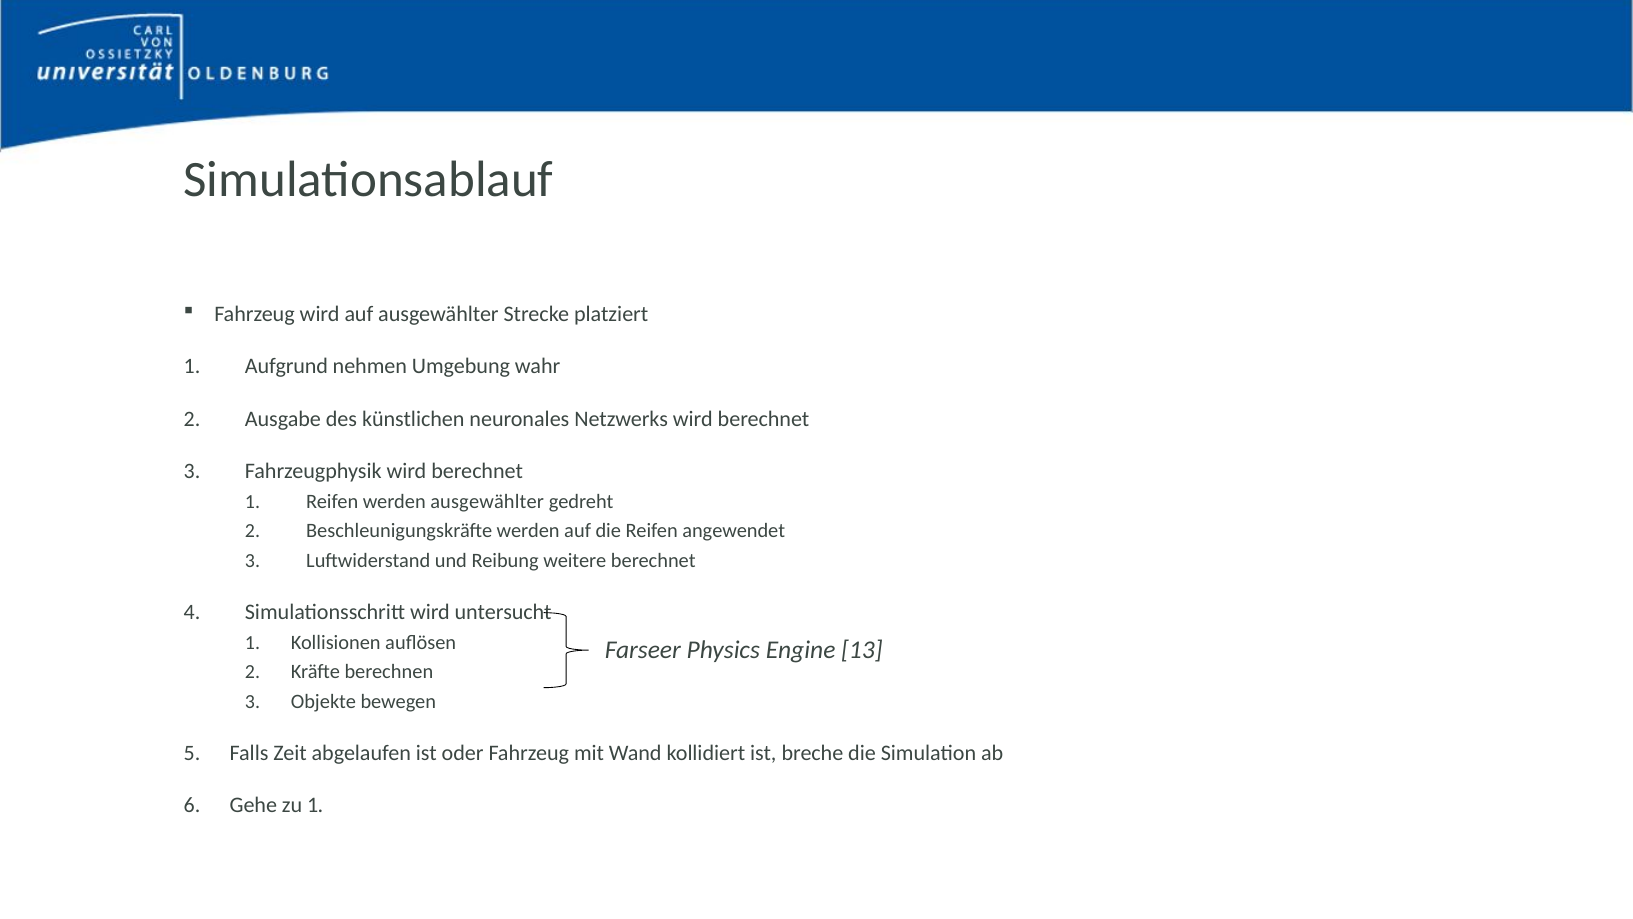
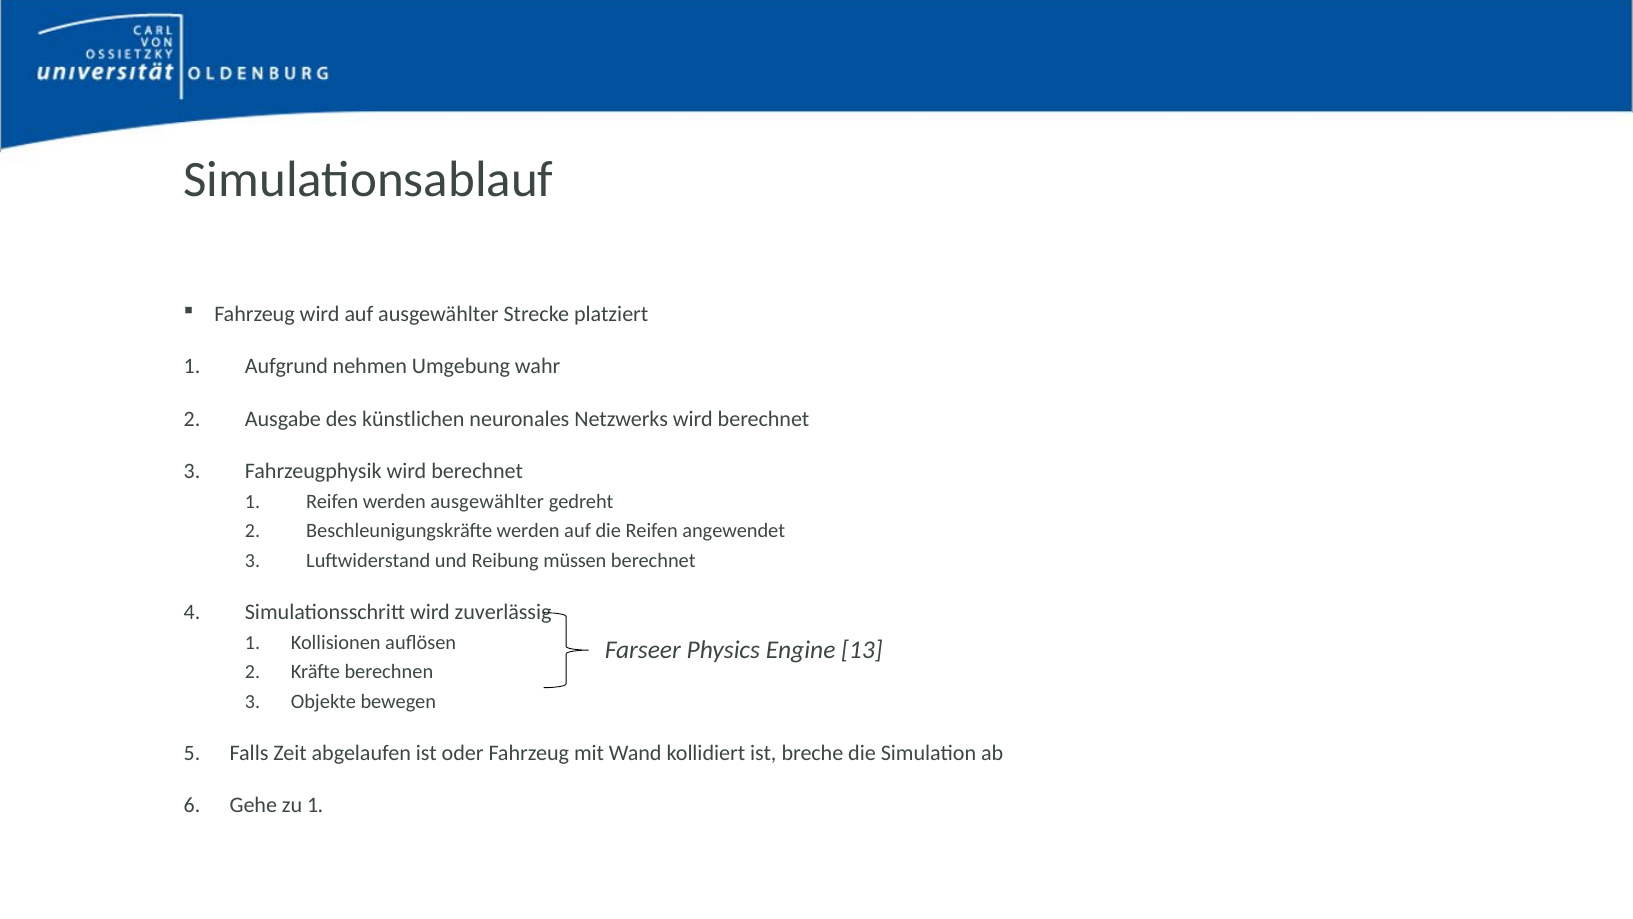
weitere: weitere -> müssen (575, 560)
untersucht: untersucht -> zuverlässig (503, 611)
